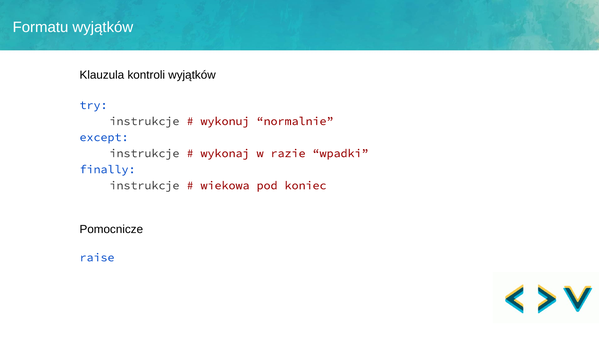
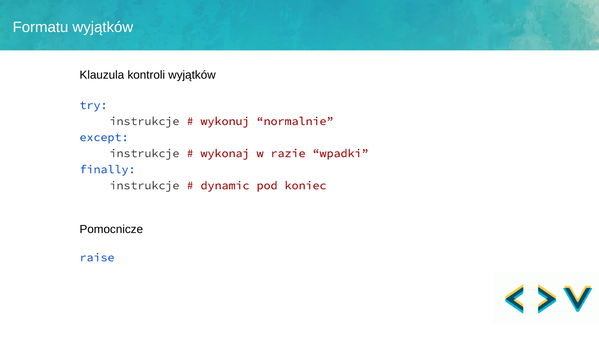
wiekowa: wiekowa -> dynamic (225, 185)
